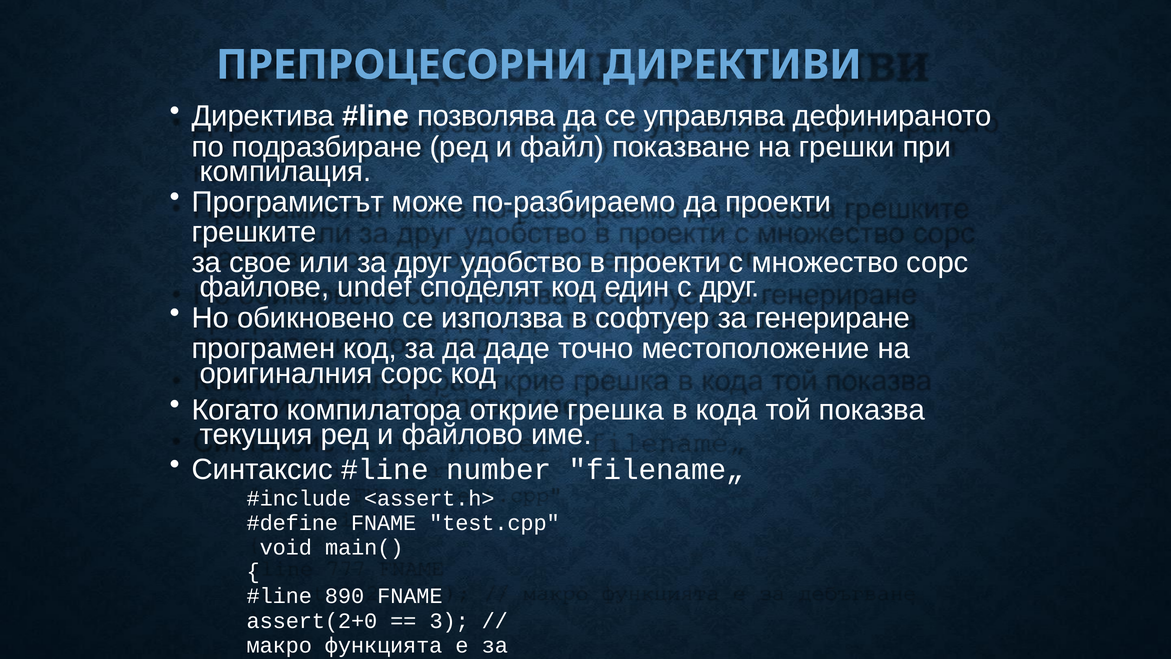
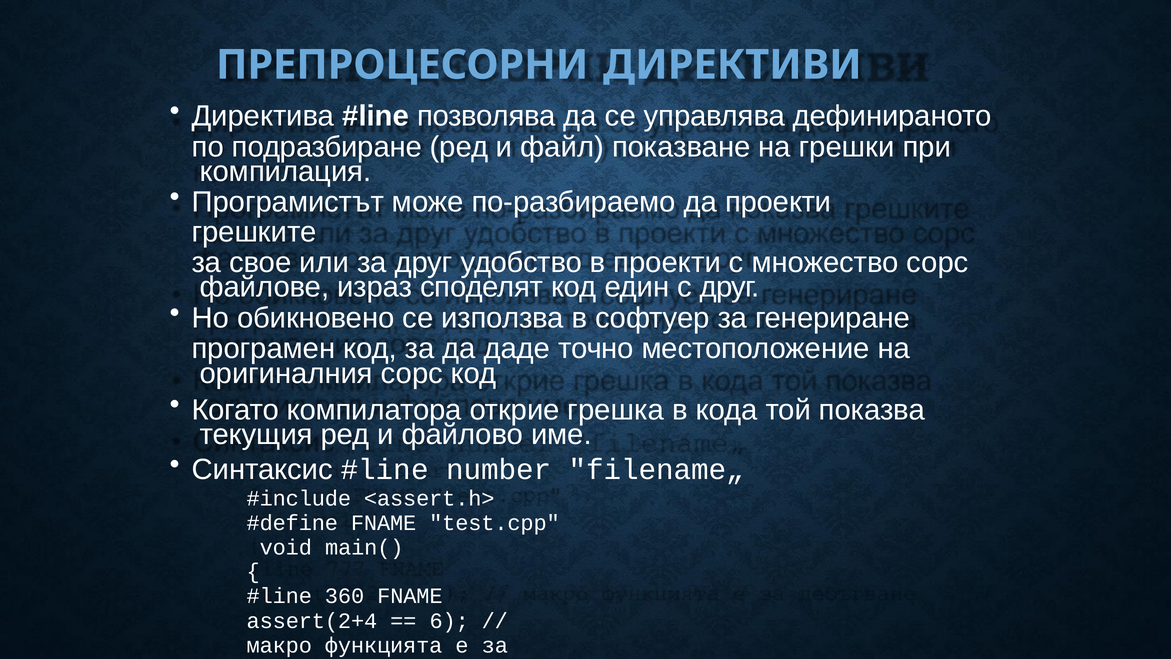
undef: undef -> израз (375, 287)
890: 890 -> 360 (345, 596)
assert(2+0: assert(2+0 -> assert(2+4 (312, 621)
3: 3 -> 6 (449, 621)
